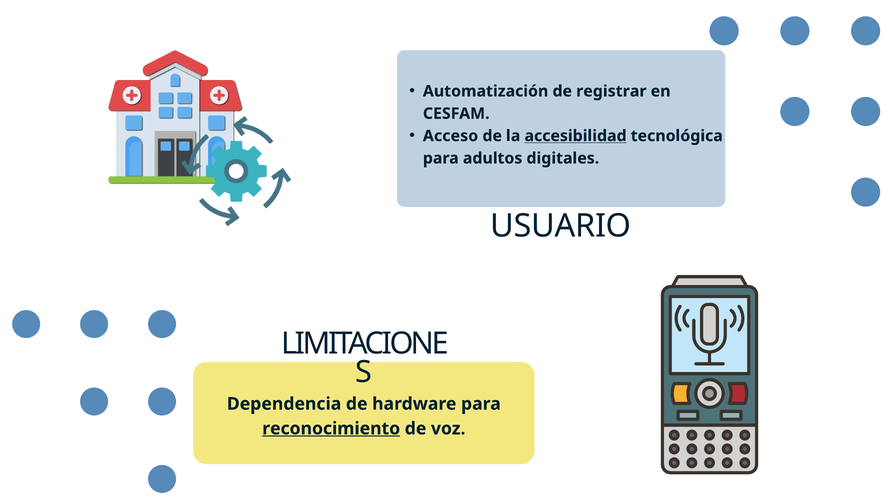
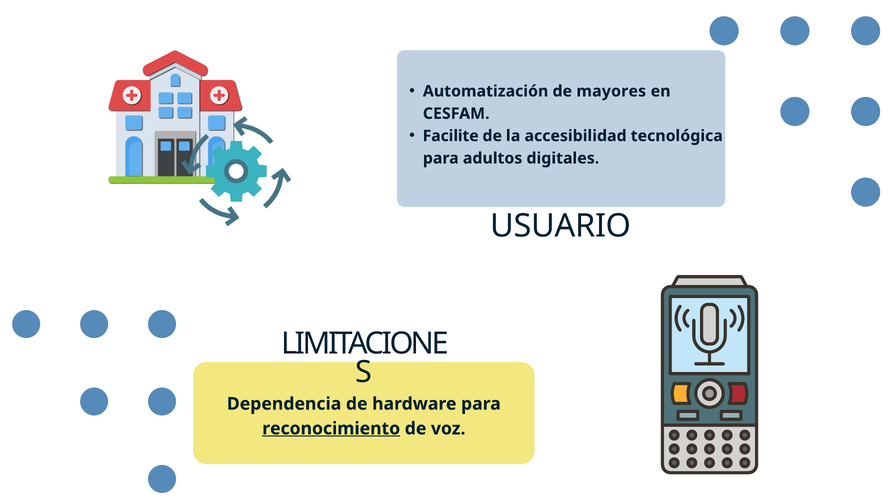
registrar: registrar -> mayores (611, 91)
Acceso: Acceso -> Facilite (451, 136)
accesibilidad underline: present -> none (576, 136)
